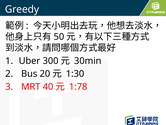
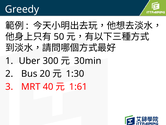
1:78: 1:78 -> 1:61 (78, 86)
